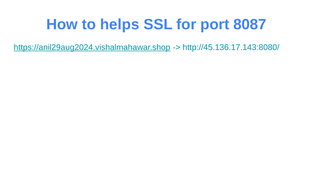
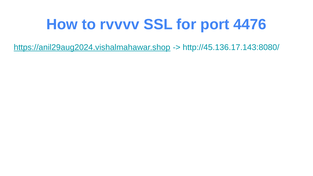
helps: helps -> rvvvv (120, 24)
8087: 8087 -> 4476 (250, 24)
